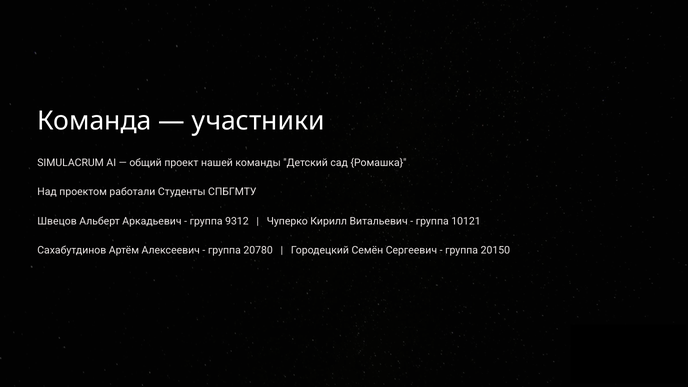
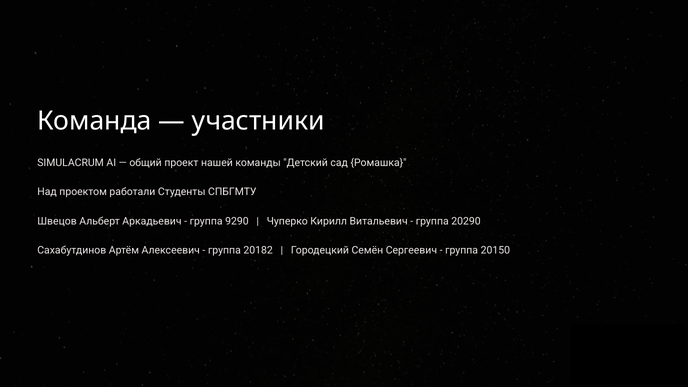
9312: 9312 -> 9290 (237, 221)
10121: 10121 -> 20290 (466, 221)
20780: 20780 -> 20182 (258, 250)
